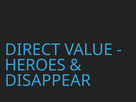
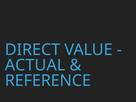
HEROES: HEROES -> ACTUAL (35, 65)
DISAPPEAR: DISAPPEAR -> REFERENCE (48, 81)
